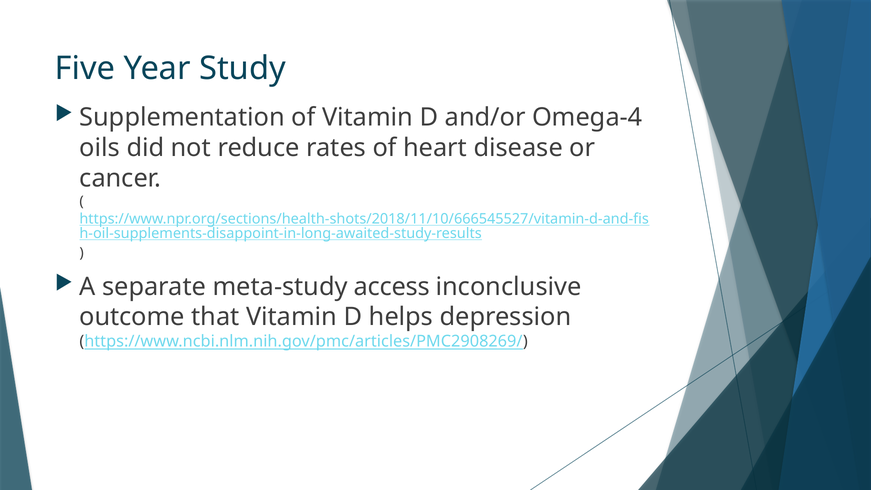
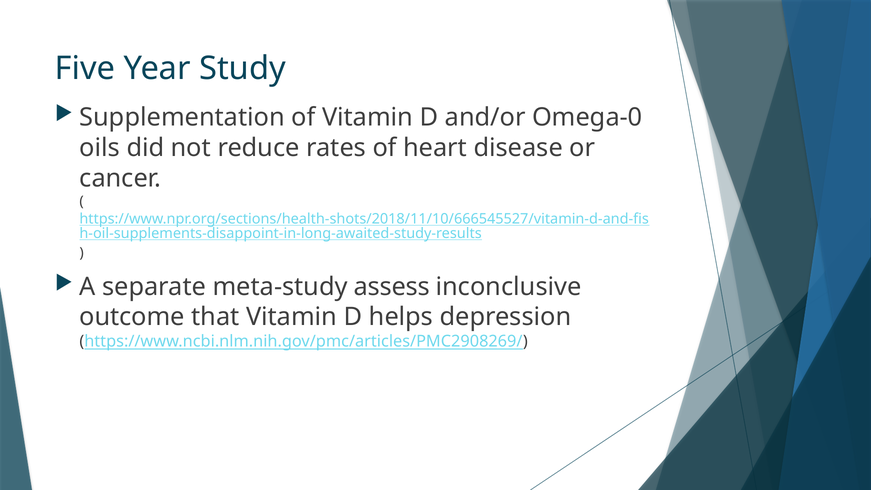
Omega-4: Omega-4 -> Omega-0 (587, 117)
access: access -> assess (392, 287)
